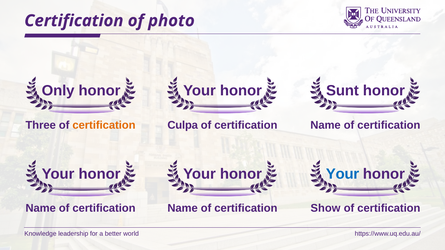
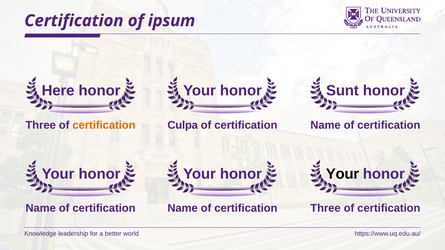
photo: photo -> ipsum (172, 21)
Only: Only -> Here (58, 91)
Your colour: blue -> black (343, 174)
Show: Show -> Three (326, 208)
